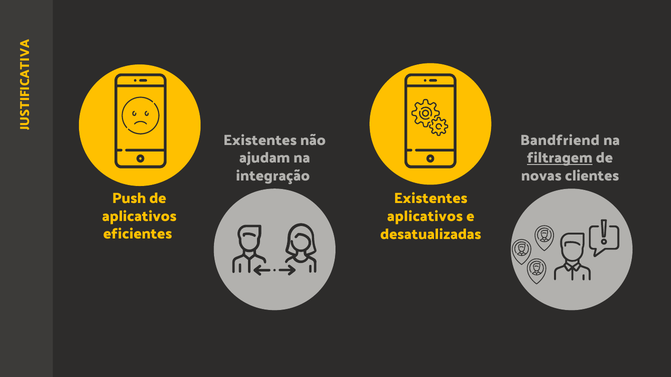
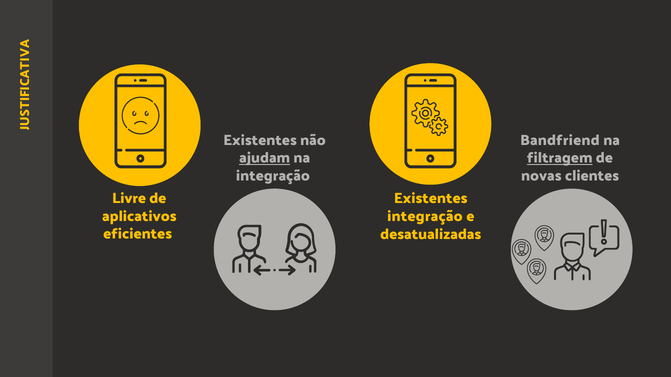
ajudam underline: none -> present (265, 158)
Push: Push -> Livre (129, 199)
aplicativos: aplicativos -> integração (425, 216)
